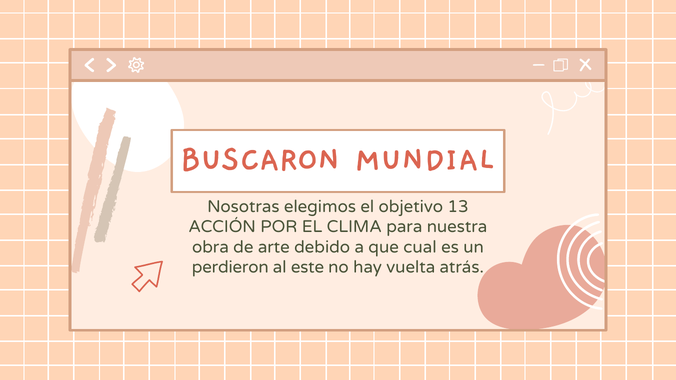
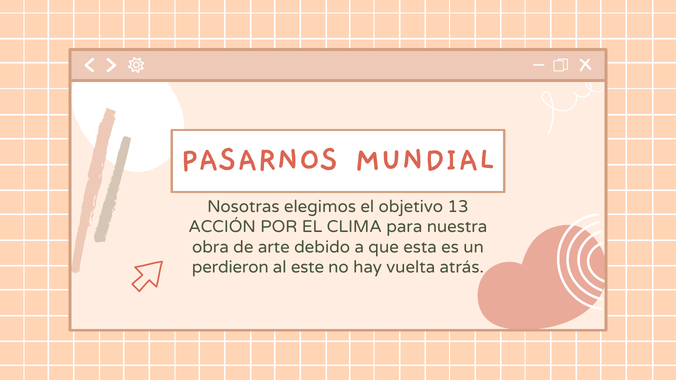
BUSCARON: BUSCARON -> PASARNOS (260, 158)
cual: cual -> esta (420, 247)
